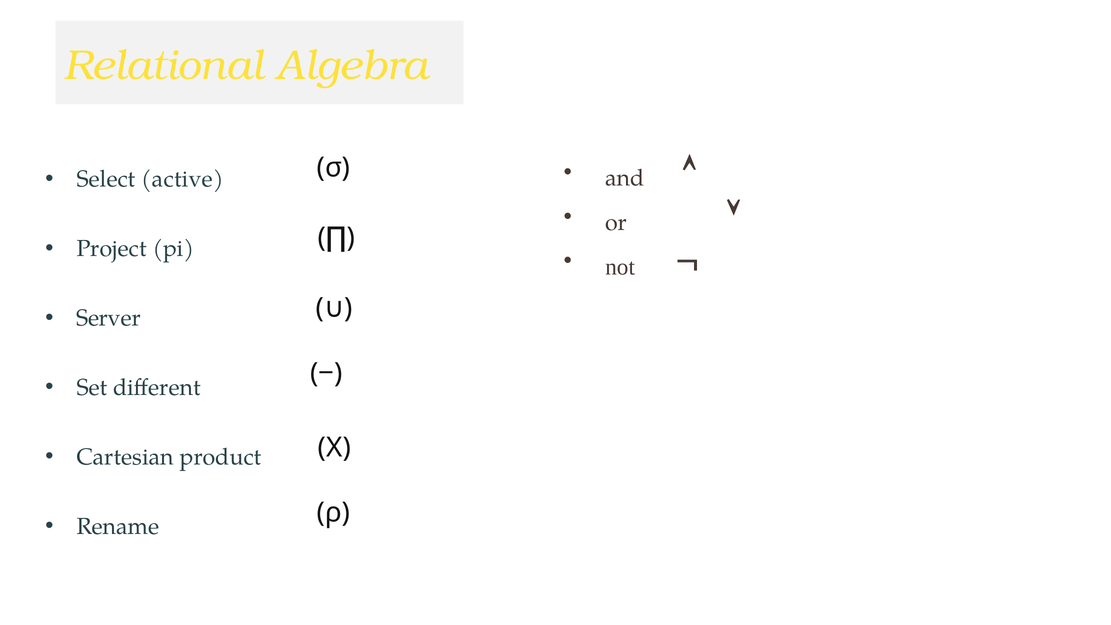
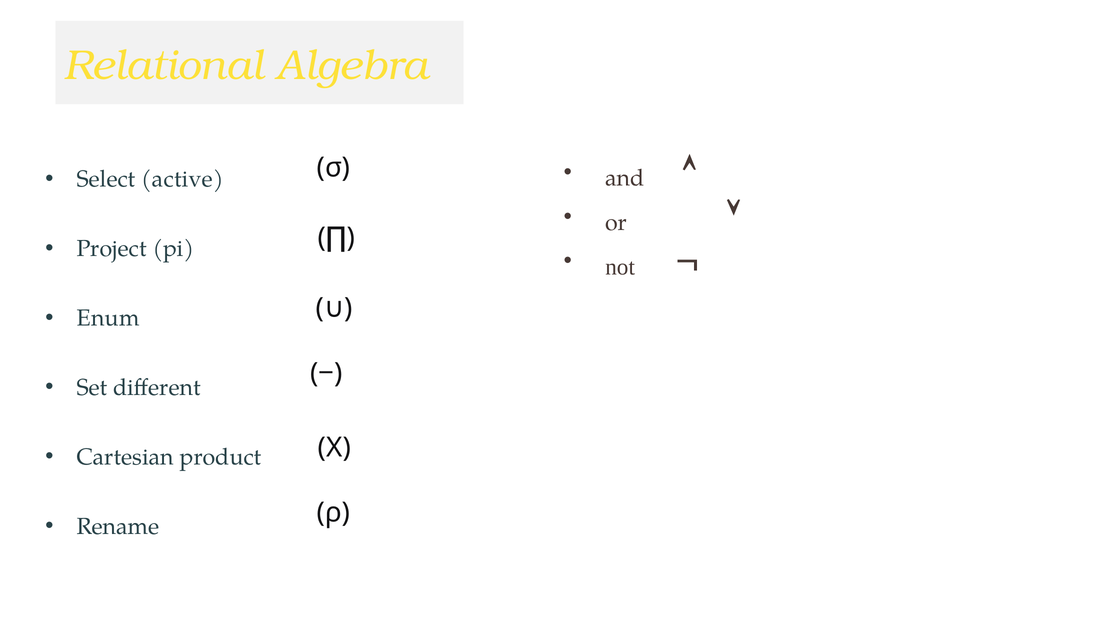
Server: Server -> Enum (108, 318)
